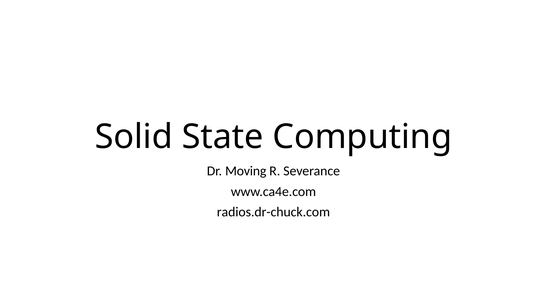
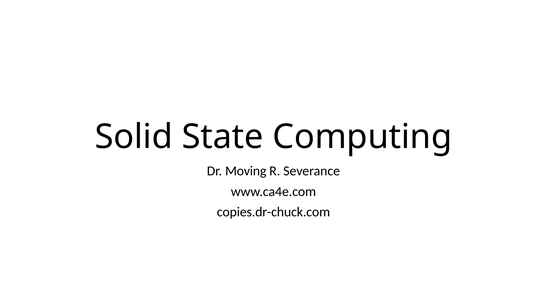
radios.dr-chuck.com: radios.dr-chuck.com -> copies.dr-chuck.com (273, 212)
